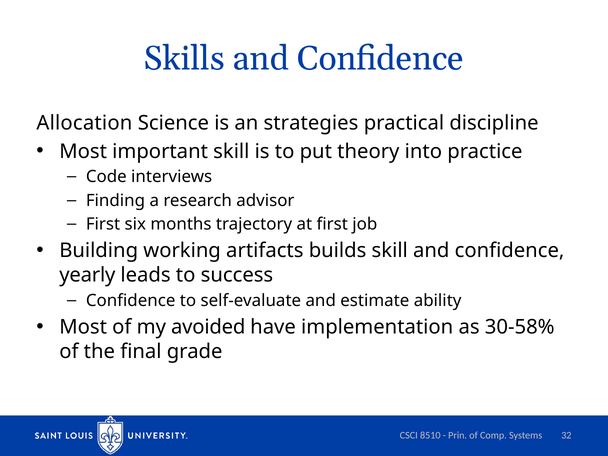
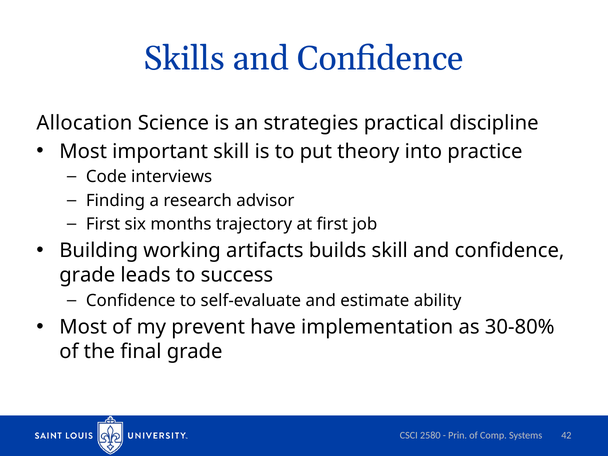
yearly: yearly -> grade (87, 275)
avoided: avoided -> prevent (208, 327)
30-58%: 30-58% -> 30-80% (520, 327)
8510: 8510 -> 2580 (430, 435)
32: 32 -> 42 (566, 435)
